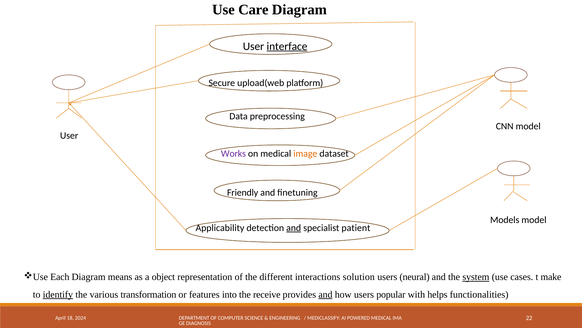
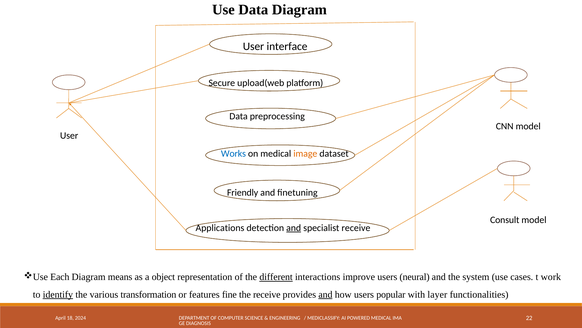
Use Care: Care -> Data (253, 10)
interface underline: present -> none (287, 46)
Works colour: purple -> blue (233, 153)
Models: Models -> Consult (505, 220)
Applicability: Applicability -> Applications (220, 227)
specialist patient: patient -> receive (356, 227)
different underline: none -> present (276, 277)
solution: solution -> improve (359, 277)
system underline: present -> none (476, 277)
make: make -> work (551, 277)
into: into -> fine (229, 294)
helps: helps -> layer (437, 294)
